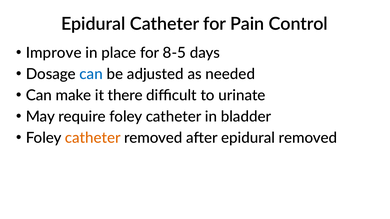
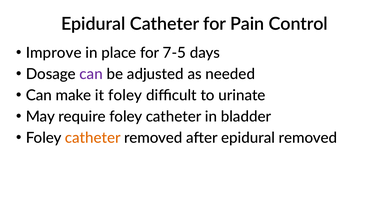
8-5: 8-5 -> 7-5 (174, 53)
can colour: blue -> purple (91, 74)
it there: there -> foley (125, 96)
